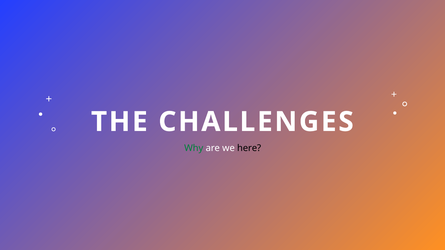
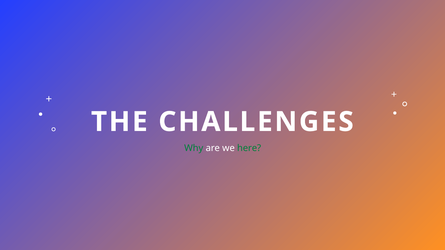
here colour: black -> green (249, 148)
